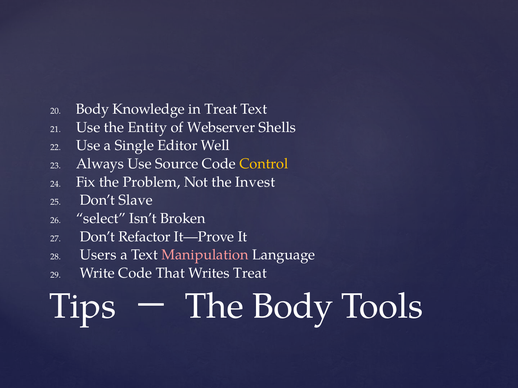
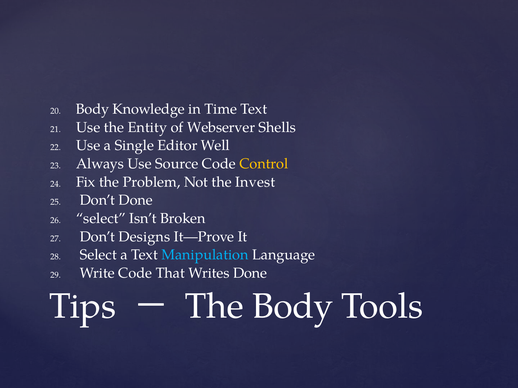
in Treat: Treat -> Time (221, 109)
Don’t Slave: Slave -> Done (136, 200)
Refactor: Refactor -> Designs (144, 237)
Users: Users -> Select (98, 255)
Manipulation colour: pink -> light blue (205, 255)
Writes Treat: Treat -> Done (250, 273)
